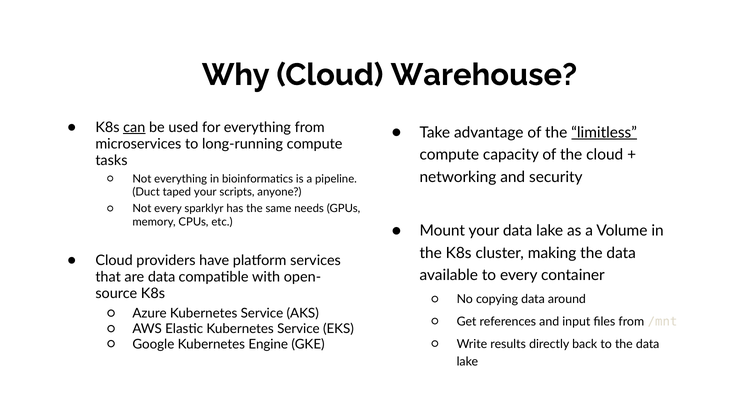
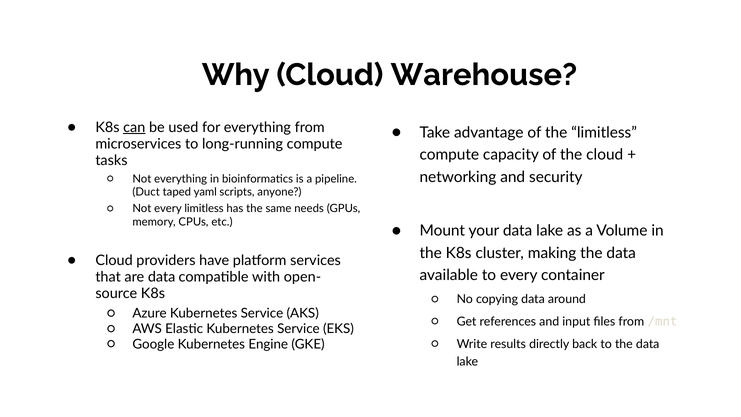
limitless underline: present -> none (604, 132)
taped your: your -> yaml (205, 192)
every sparklyr: sparklyr -> limitless (204, 209)
